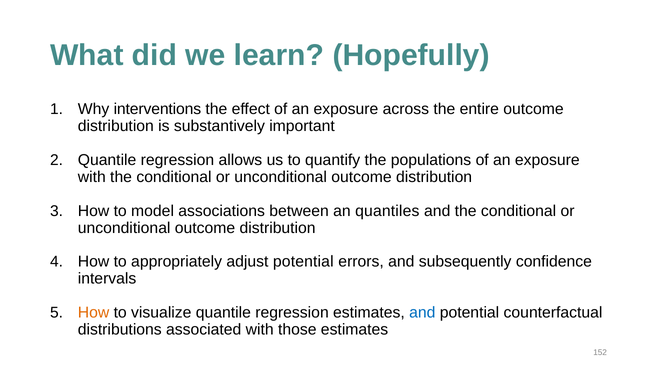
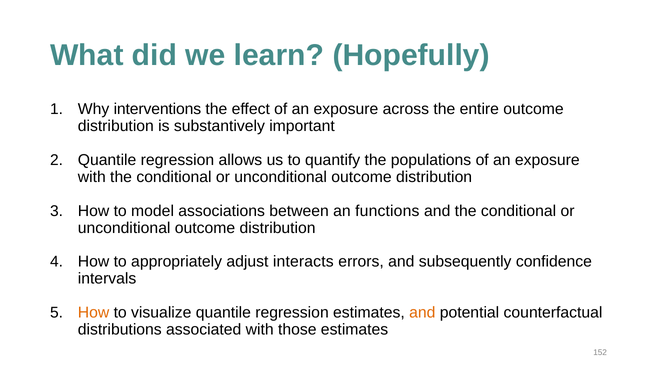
quantiles: quantiles -> functions (387, 211)
adjust potential: potential -> interacts (303, 262)
and colour: blue -> orange (422, 313)
